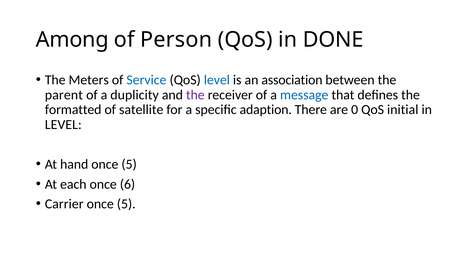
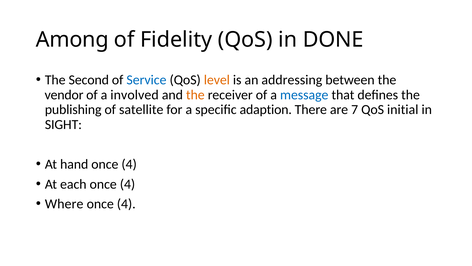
Person: Person -> Fidelity (176, 40)
Meters: Meters -> Second (89, 80)
level colour: blue -> orange (217, 80)
association: association -> addressing (292, 80)
parent: parent -> vendor (64, 95)
duplicity: duplicity -> involved (135, 95)
the colour: purple -> orange (195, 95)
formatted: formatted -> publishing (73, 110)
0: 0 -> 7 (355, 110)
LEVEL: LEVEL -> SIGHT (63, 124)
5: 5 -> 4 (129, 164)
6: 6 -> 4 (128, 184)
Carrier: Carrier -> Where (64, 204)
5: 5 -> 4 (126, 204)
